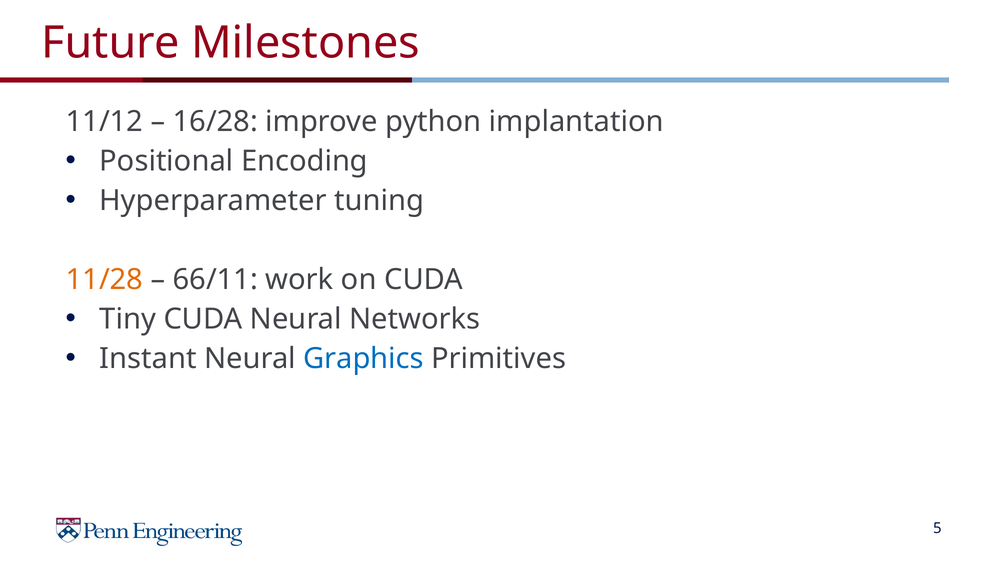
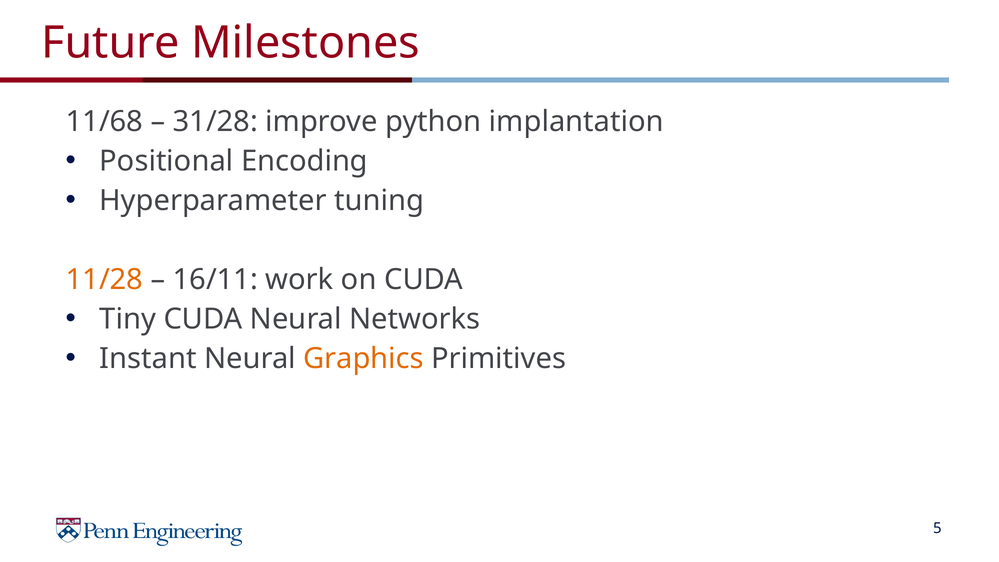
11/12: 11/12 -> 11/68 (104, 122)
16/28: 16/28 -> 31/28 (215, 122)
66/11: 66/11 -> 16/11 (215, 280)
Graphics colour: blue -> orange (363, 359)
